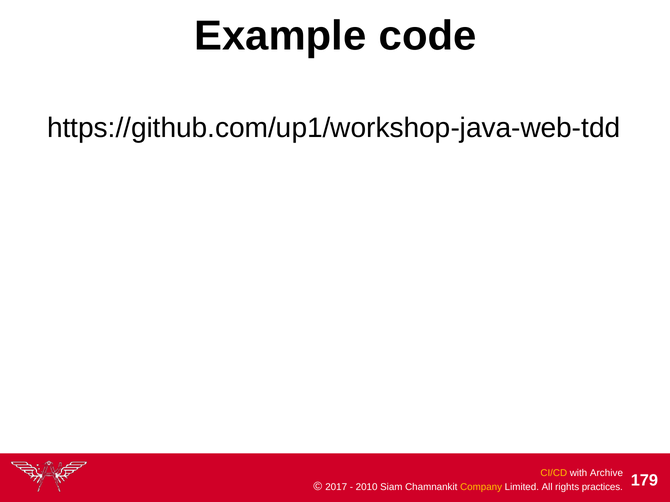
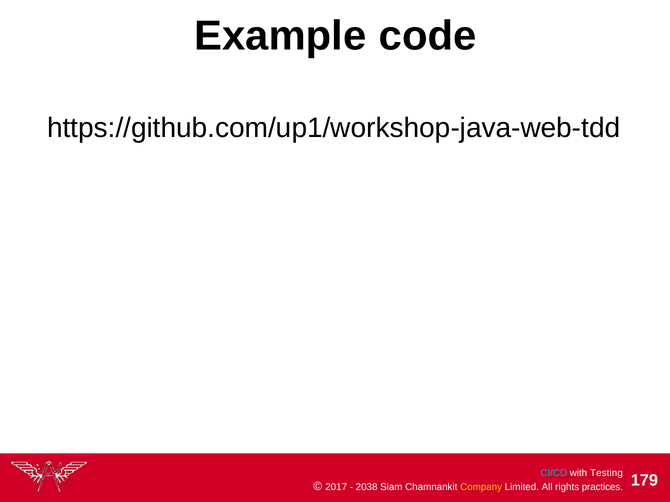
CI/CD colour: yellow -> light blue (554, 474)
Archive: Archive -> Testing (606, 474)
2010: 2010 -> 2038 (367, 488)
